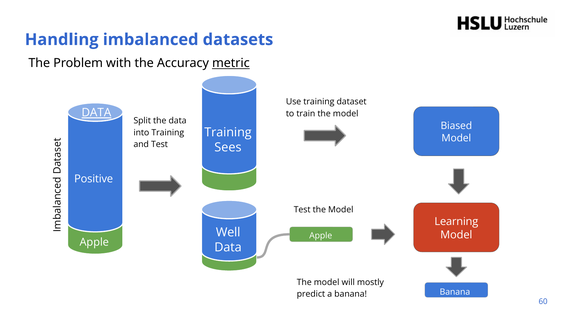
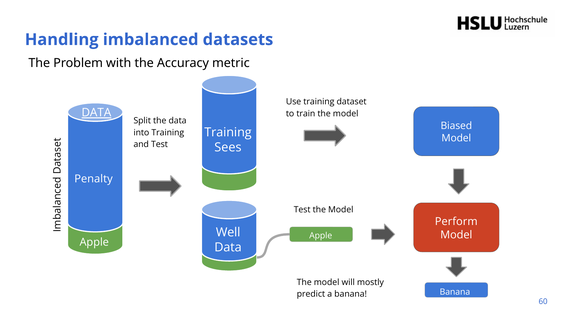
metric underline: present -> none (231, 63)
Positive: Positive -> Penalty (94, 179)
Learning: Learning -> Perform (456, 221)
